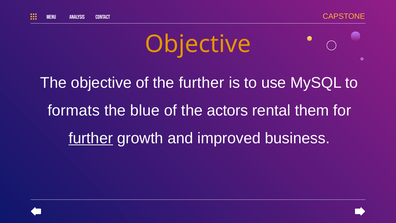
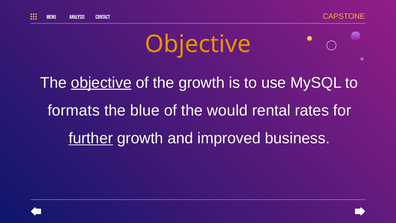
objective underline: none -> present (101, 83)
the further: further -> growth (202, 83)
actors: actors -> would (227, 110)
them: them -> rates (312, 110)
